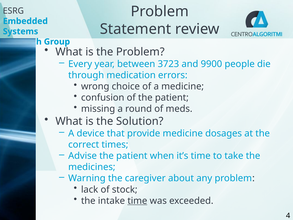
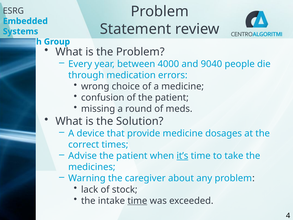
3723: 3723 -> 4000 (168, 64)
9900: 9900 -> 9040 (211, 64)
it’s underline: none -> present (182, 156)
